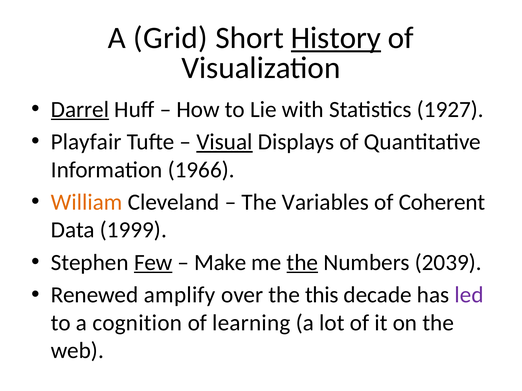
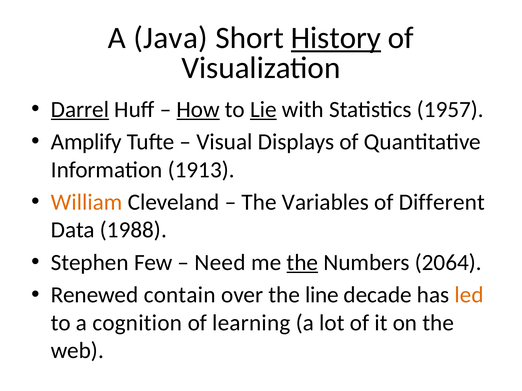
Grid: Grid -> Java (171, 38)
How underline: none -> present (198, 110)
Lie underline: none -> present (263, 110)
1927: 1927 -> 1957 (450, 110)
Playfair: Playfair -> Amplify (86, 142)
Visual underline: present -> none (225, 142)
1966: 1966 -> 1913 (201, 170)
Coherent: Coherent -> Different (442, 202)
1999: 1999 -> 1988 (133, 230)
Few underline: present -> none (153, 263)
Make: Make -> Need (220, 263)
2039: 2039 -> 2064 (448, 263)
amplify: amplify -> contain (180, 295)
this: this -> line (322, 295)
led colour: purple -> orange (469, 295)
